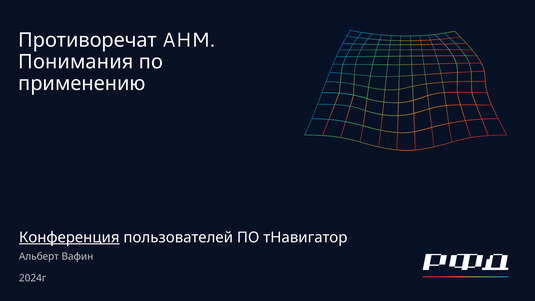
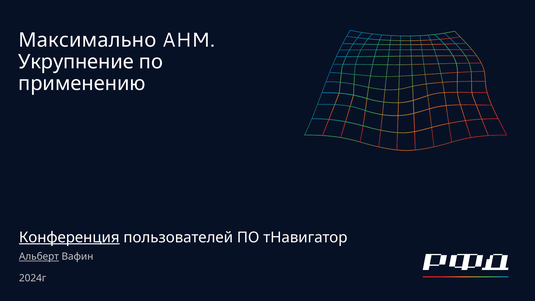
Противоречат: Противоречат -> Максимально (87, 40)
Понимания: Понимания -> Укрупнение (76, 62)
Альберт underline: none -> present (39, 257)
